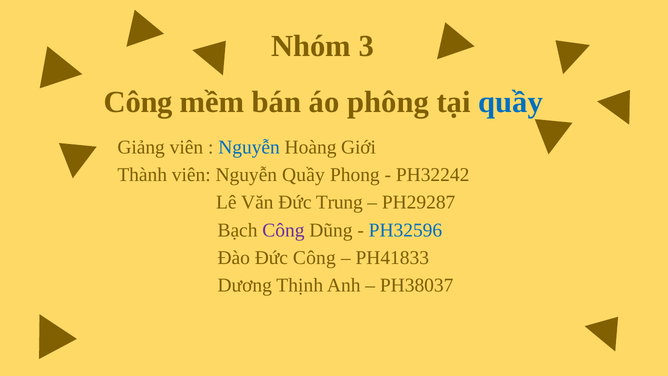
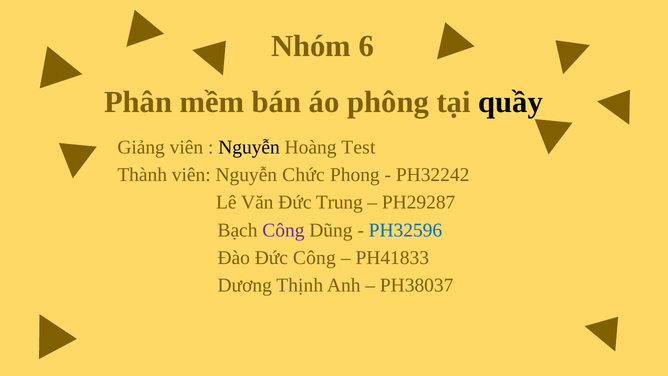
3: 3 -> 6 (366, 46)
Công: Công -> Phân (138, 102)
quầy colour: blue -> black (511, 102)
Nguyễn colour: blue -> black (249, 147)
Giới: Giới -> Test (358, 147)
Nguyễn Quầy: Quầy -> Chức (303, 175)
